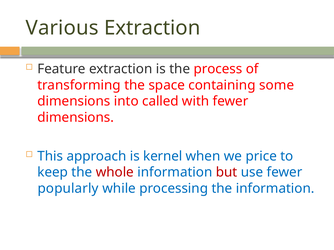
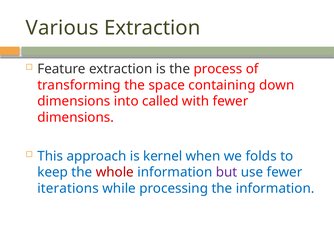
some: some -> down (277, 85)
price: price -> folds (261, 156)
but colour: red -> purple (227, 173)
popularly: popularly -> iterations (68, 189)
